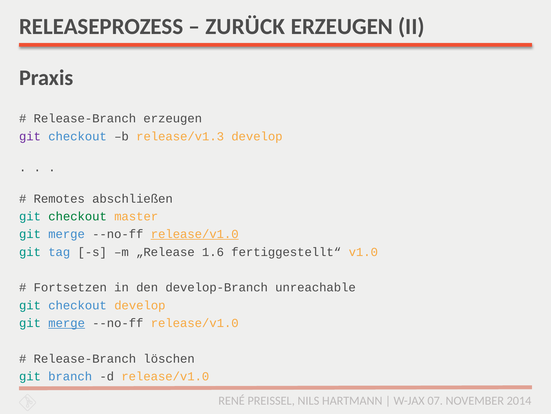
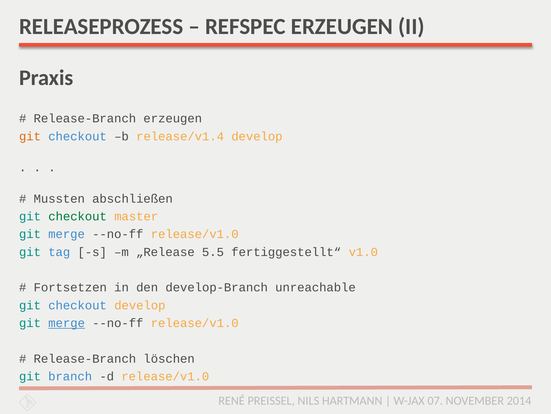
ZURÜCK: ZURÜCK -> REFSPEC (245, 27)
git colour: purple -> orange (30, 136)
release/v1.3: release/v1.3 -> release/v1.4 (180, 136)
Remotes: Remotes -> Mussten (59, 198)
release/v1.0 underline: present -> none (195, 234)
1.6: 1.6 -> 5.5 (213, 252)
